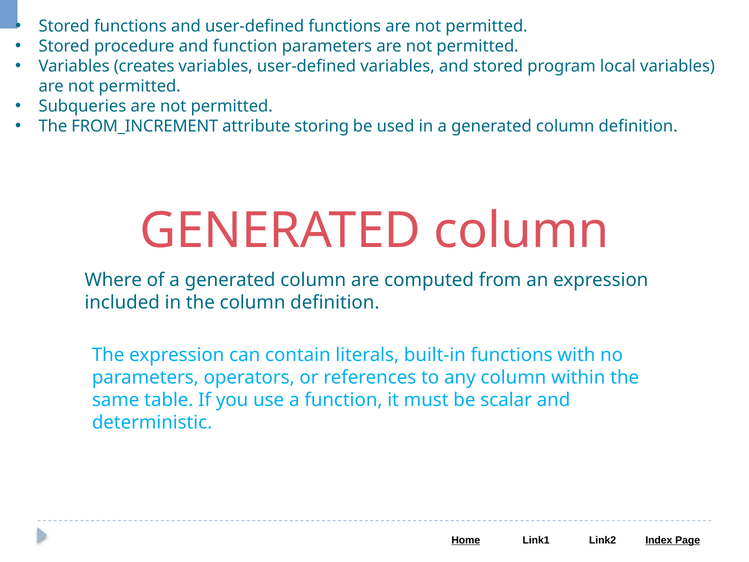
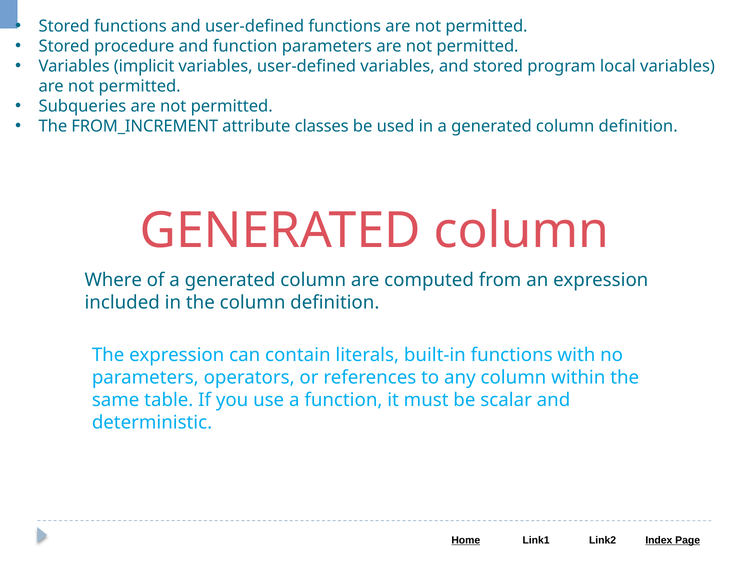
creates: creates -> implicit (144, 66)
storing: storing -> classes (322, 126)
